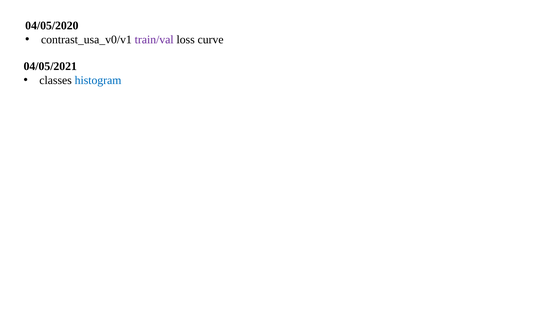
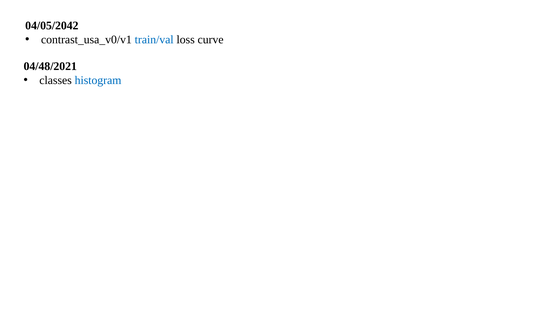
04/05/2020: 04/05/2020 -> 04/05/2042 (52, 26)
train/val colour: purple -> blue (154, 40)
04/05/2021: 04/05/2021 -> 04/48/2021 (50, 66)
